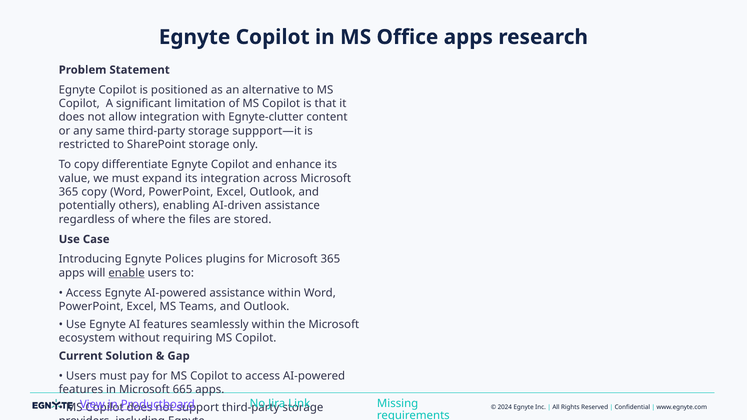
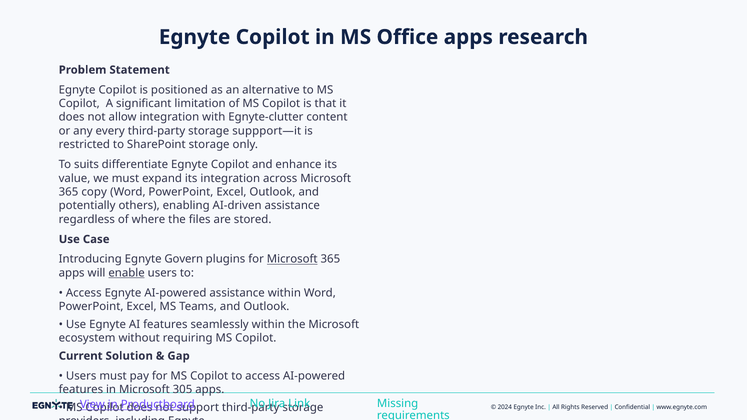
same: same -> every (110, 131)
To copy: copy -> suits (86, 165)
Polices: Polices -> Govern (184, 259)
Microsoft underline: none -> present (292, 259)
665: 665 -> 305 (183, 390)
